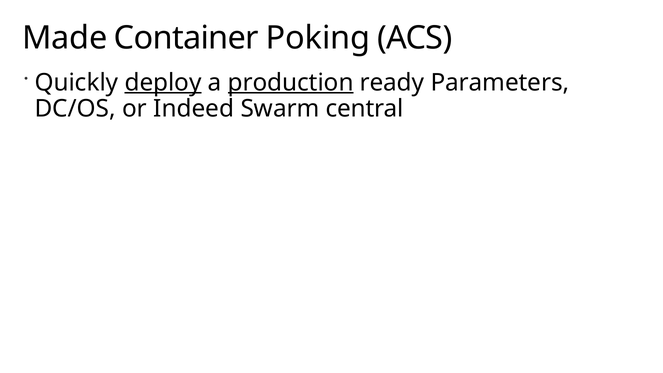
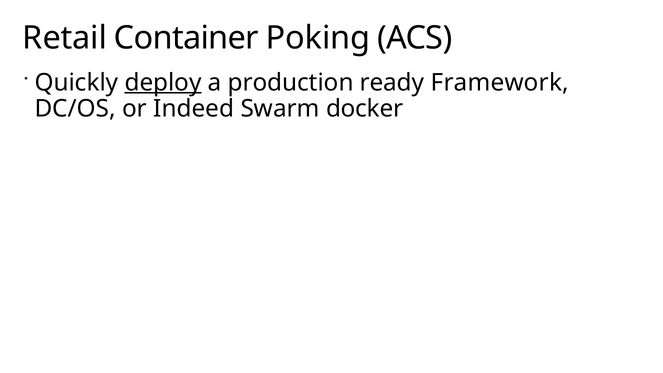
Made: Made -> Retail (65, 38)
production underline: present -> none (291, 82)
Parameters: Parameters -> Framework (500, 82)
central: central -> docker (365, 109)
